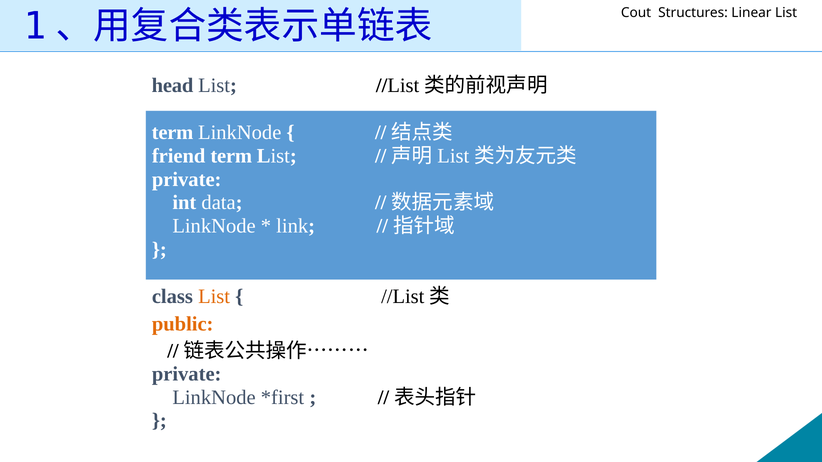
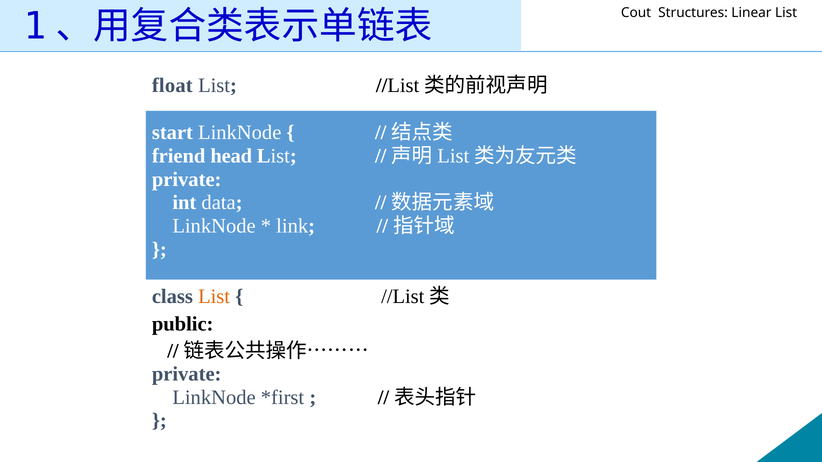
head: head -> float (172, 86)
term: term -> start (172, 133)
friend term: term -> head (231, 156)
public colour: orange -> black (183, 324)
